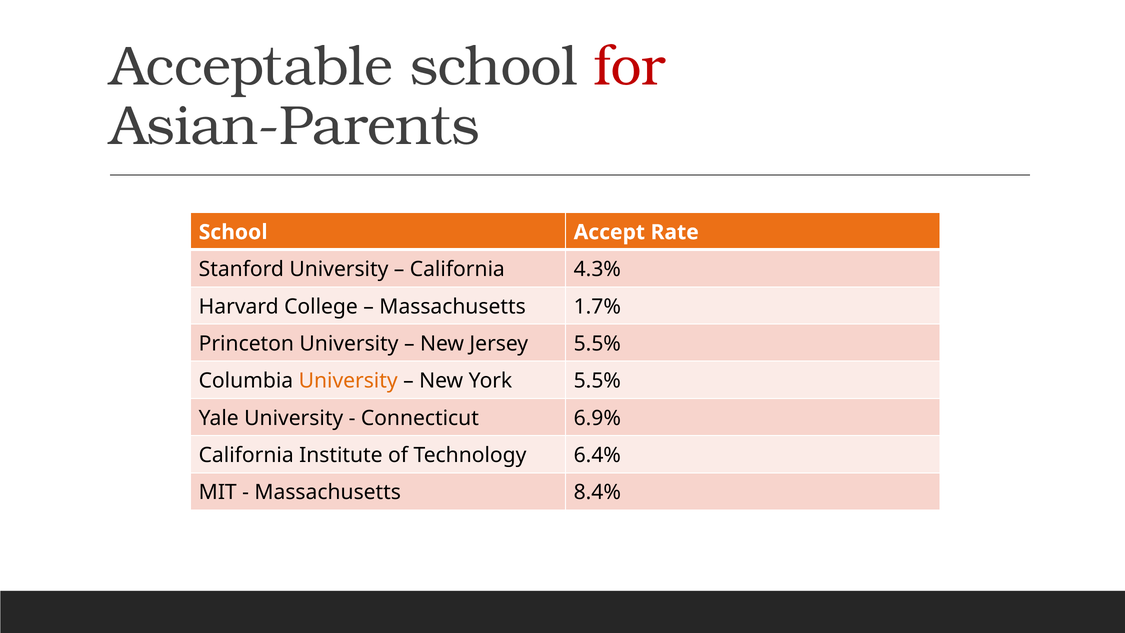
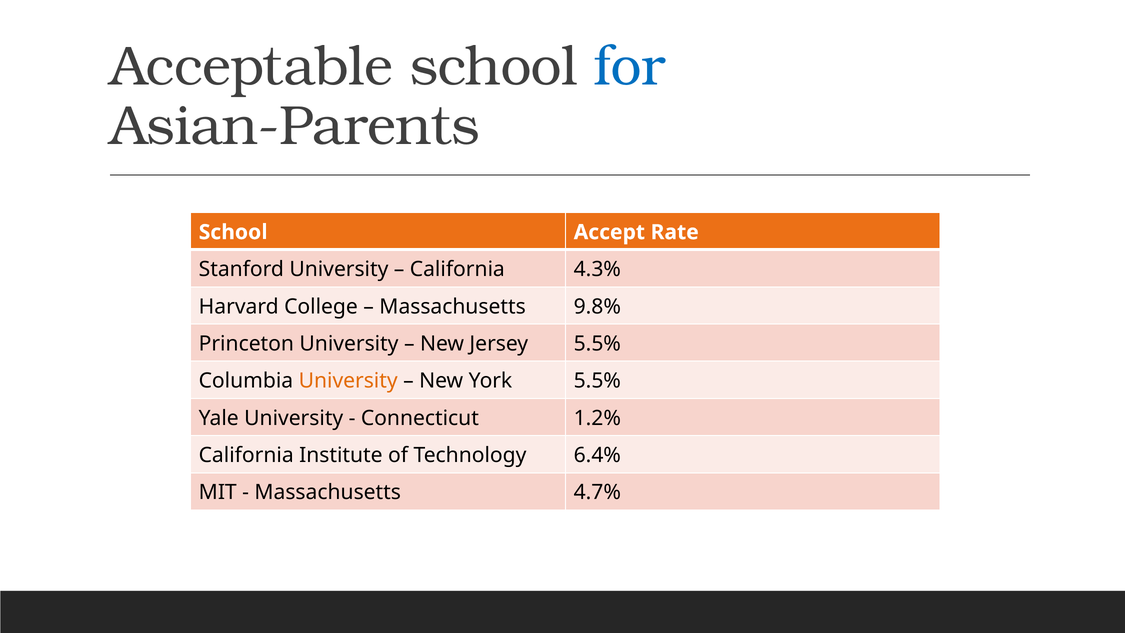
for colour: red -> blue (630, 66)
1.7%: 1.7% -> 9.8% (597, 307)
6.9%: 6.9% -> 1.2% (597, 418)
8.4%: 8.4% -> 4.7% (597, 492)
